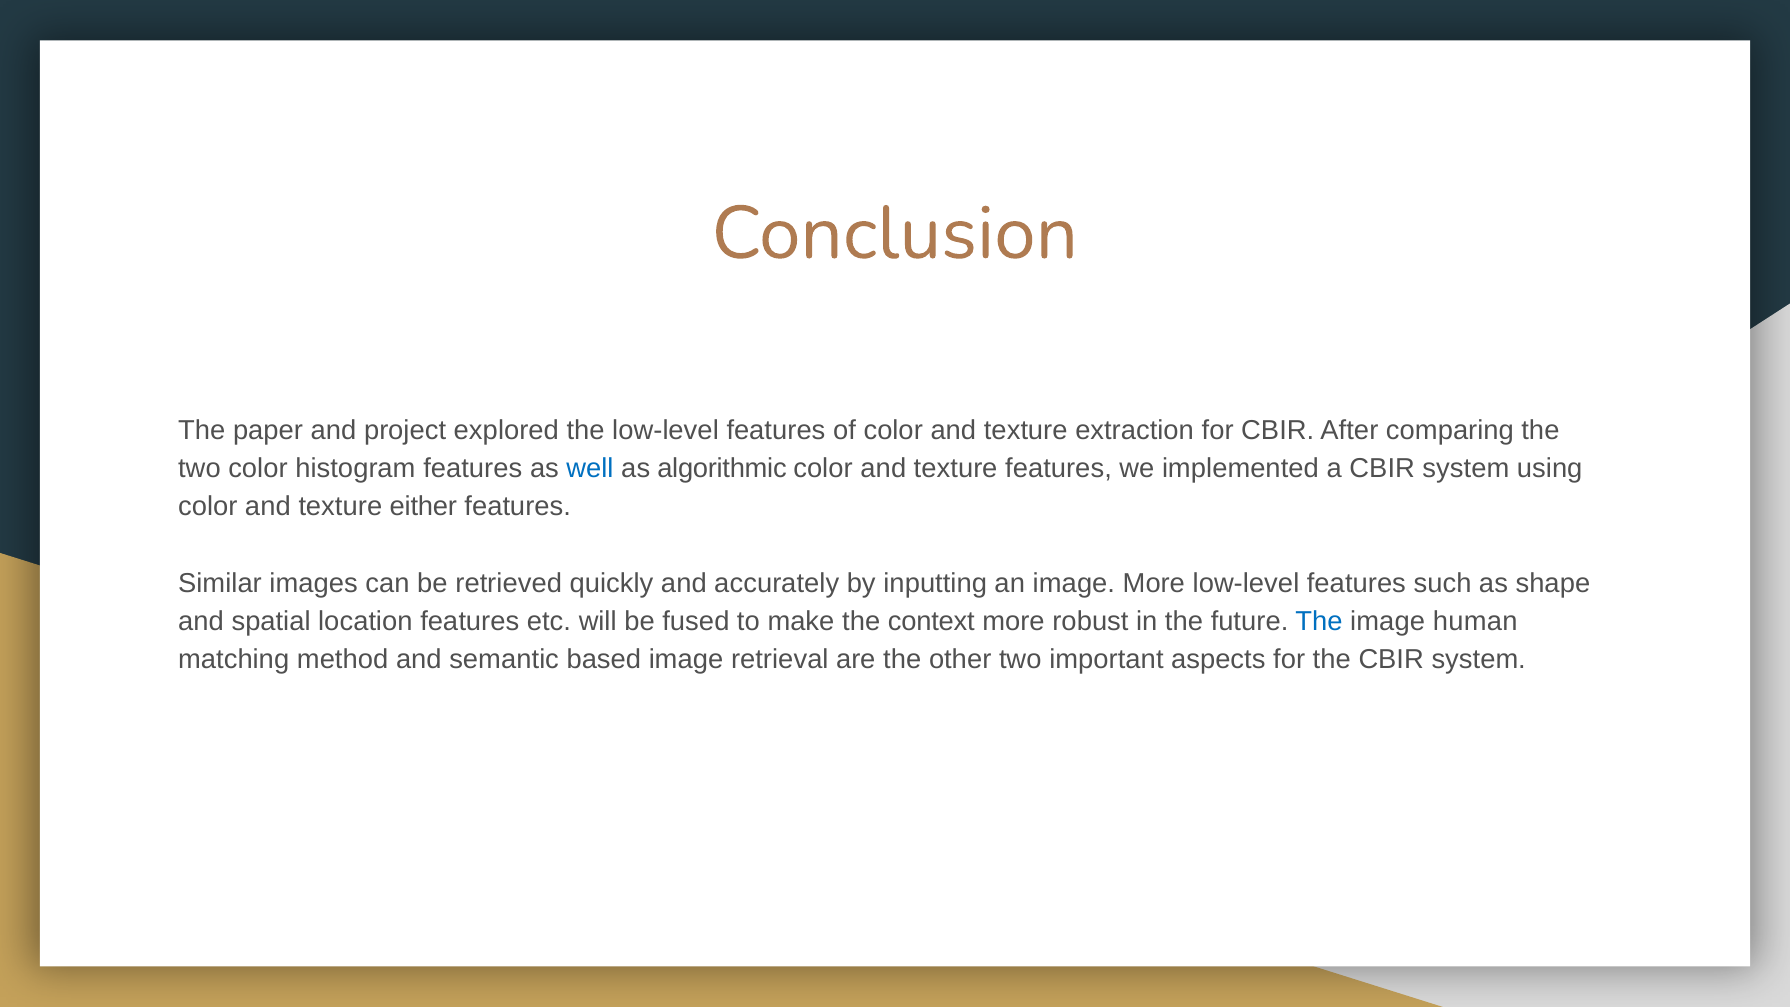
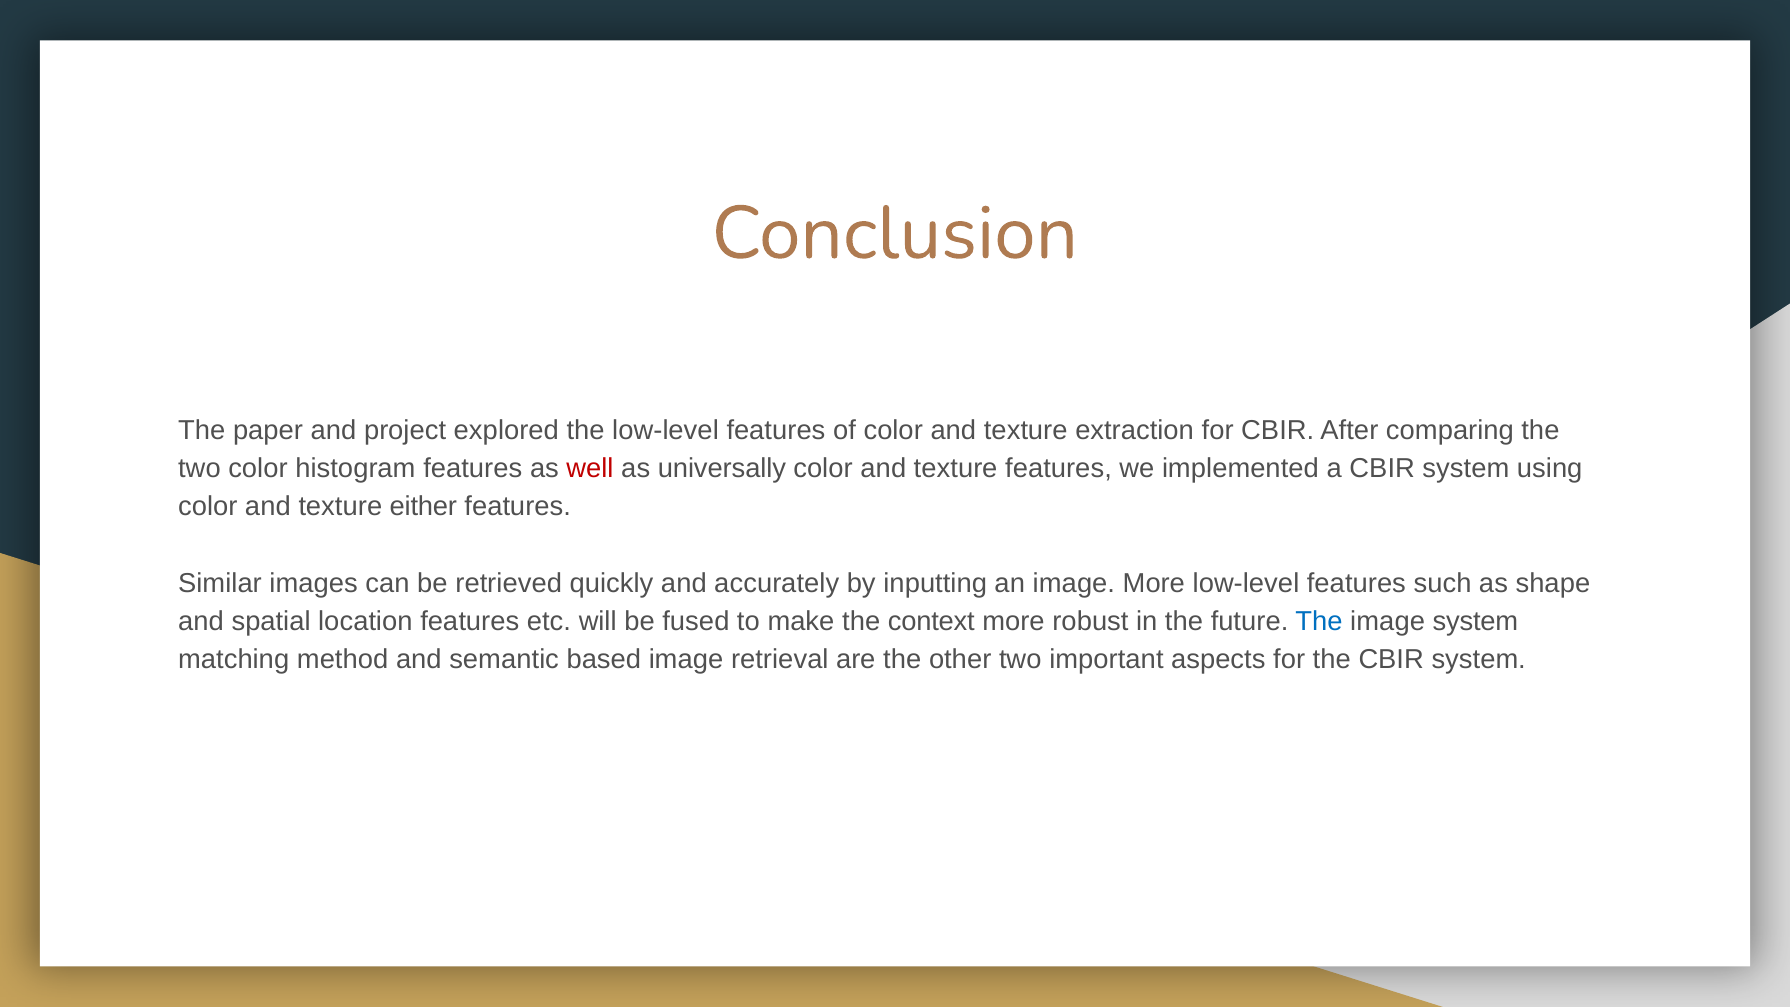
well colour: blue -> red (590, 468)
algorithmic: algorithmic -> universally (722, 468)
image human: human -> system (1475, 621)
